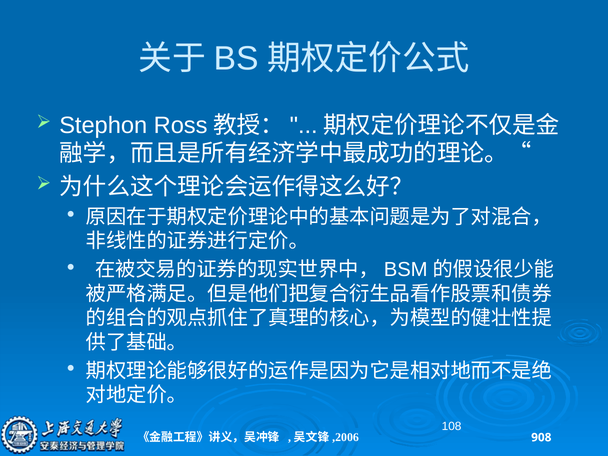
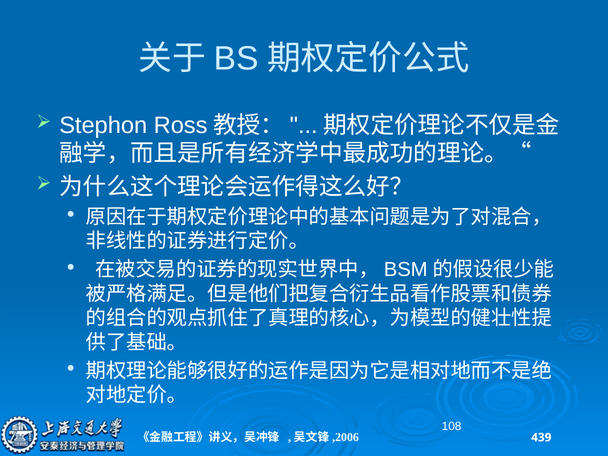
908: 908 -> 439 (541, 437)
